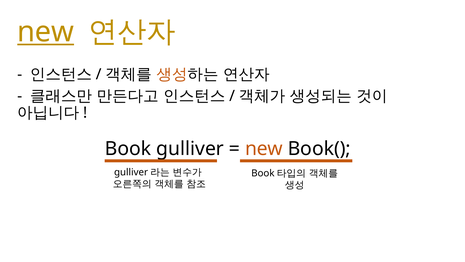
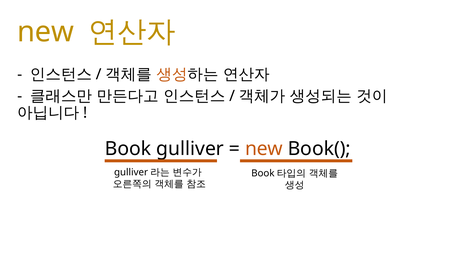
new underline: present -> none (46, 32)
